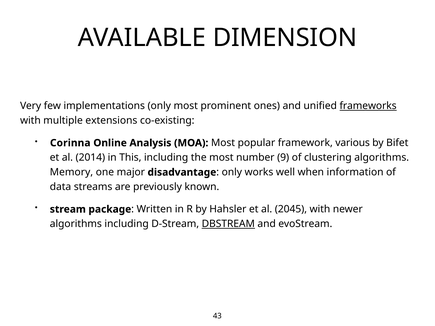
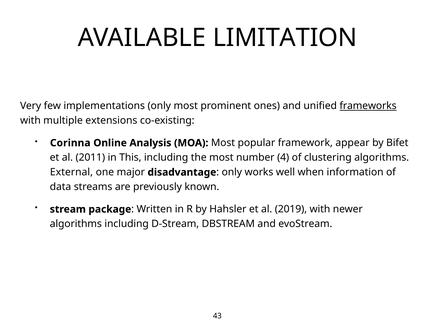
DIMENSION: DIMENSION -> LIMITATION (285, 38)
various: various -> appear (353, 143)
2014: 2014 -> 2011 (90, 158)
9: 9 -> 4 (283, 158)
Memory: Memory -> External (71, 172)
2045: 2045 -> 2019 (291, 209)
DBSTREAM underline: present -> none (228, 224)
